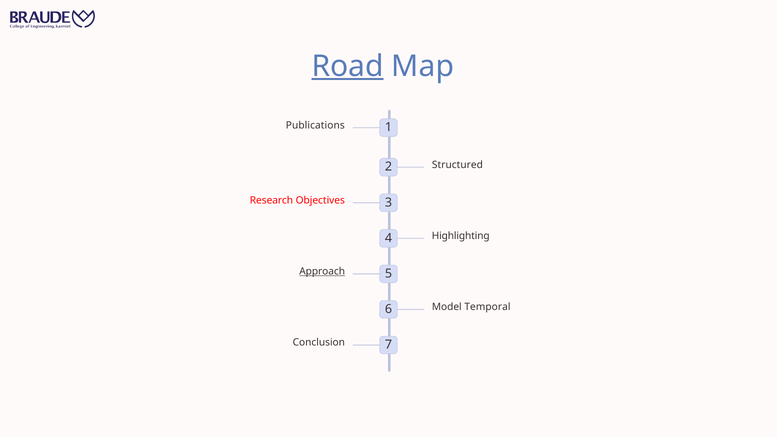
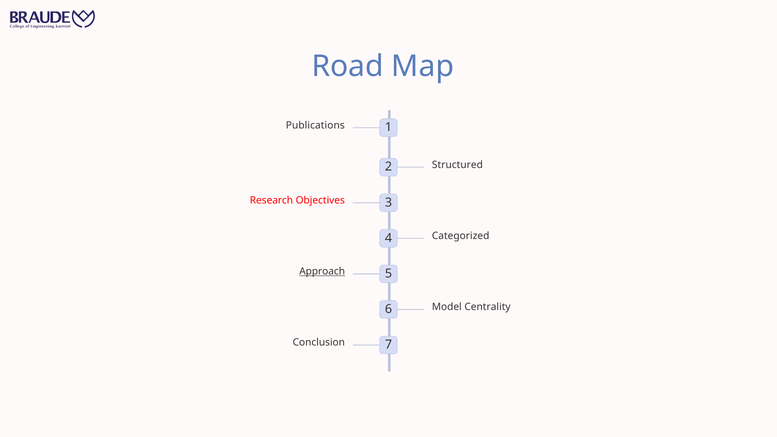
Road underline: present -> none (348, 66)
Highlighting: Highlighting -> Categorized (461, 236)
Temporal: Temporal -> Centrality (488, 307)
